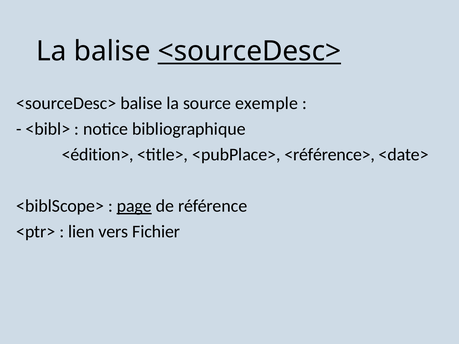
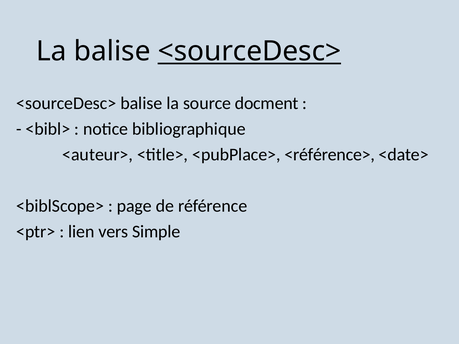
exemple: exemple -> docment (267, 103)
<édition>: <édition> -> <auteur> (98, 155)
page underline: present -> none (134, 206)
Fichier: Fichier -> Simple (156, 232)
